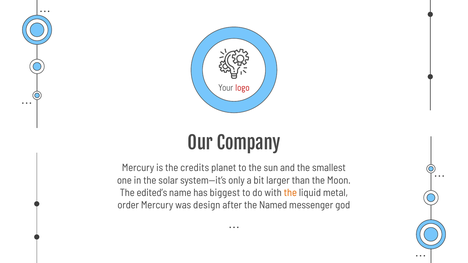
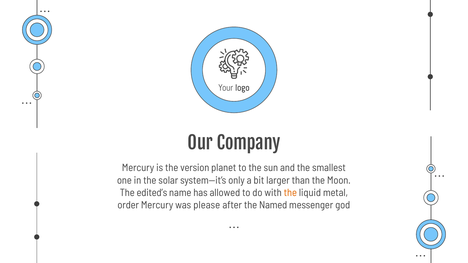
logo colour: red -> black (242, 88)
credits: credits -> version (195, 168)
biggest: biggest -> allowed (225, 193)
design: design -> please (207, 205)
